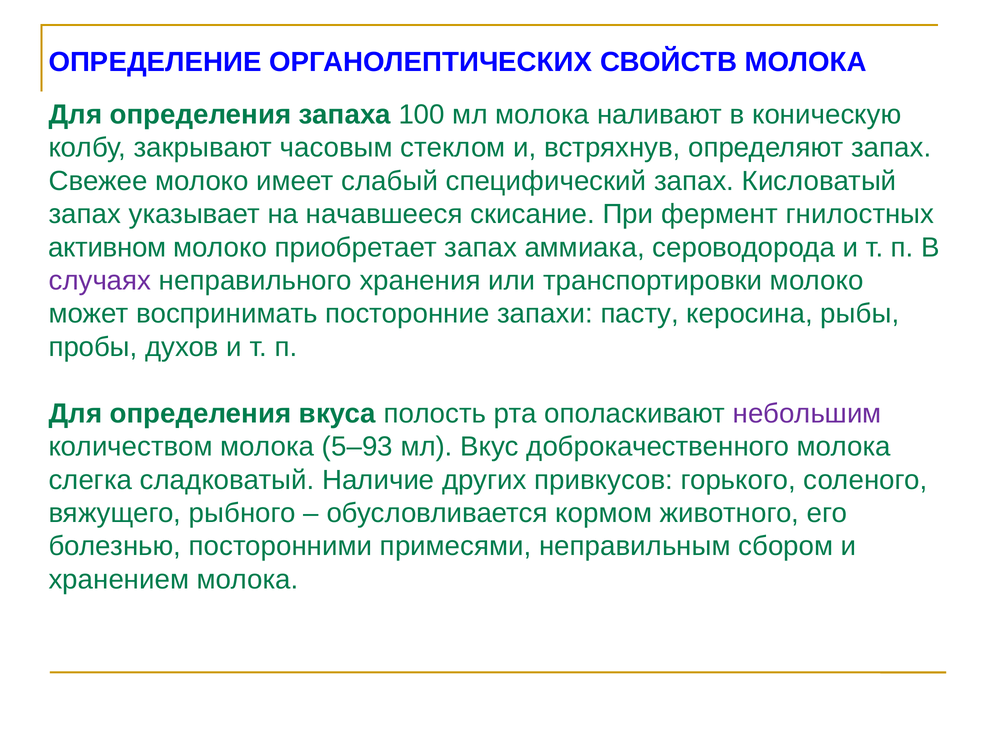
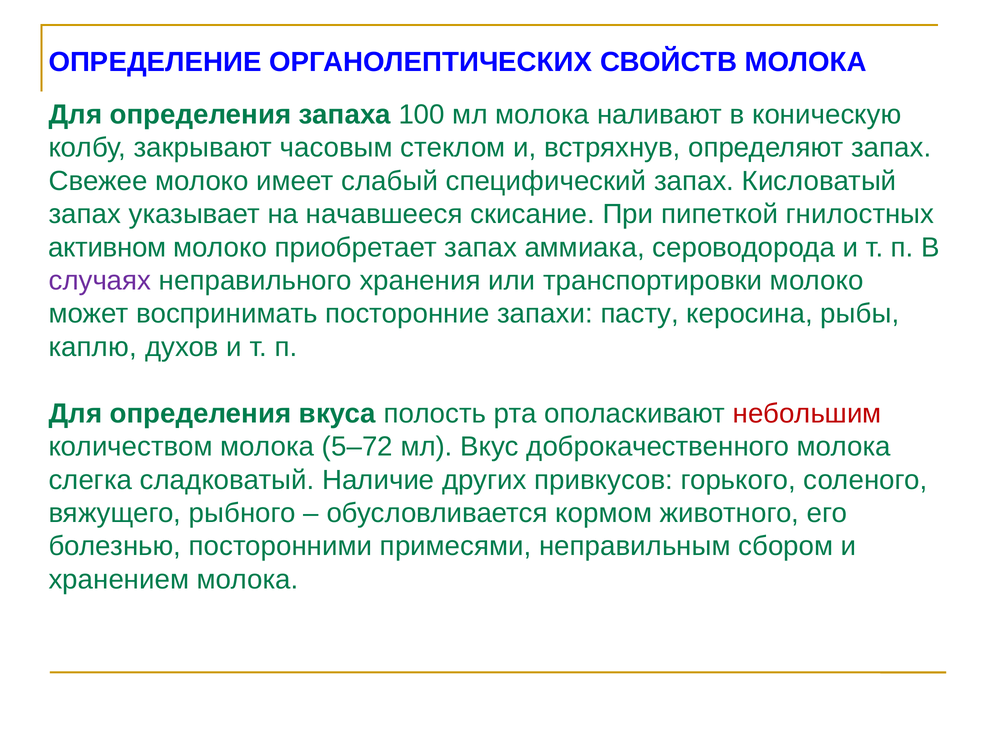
фермент: фермент -> пипеткой (720, 214)
пробы: пробы -> каплю (93, 347)
небольшим colour: purple -> red (807, 413)
5–93: 5–93 -> 5–72 (357, 447)
